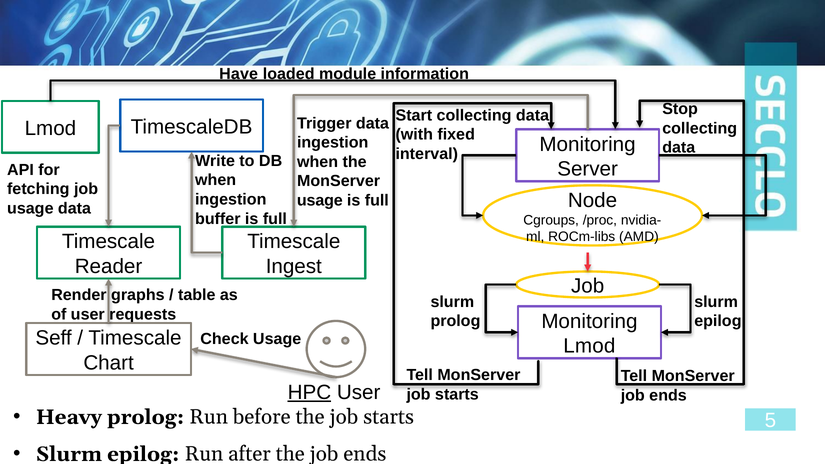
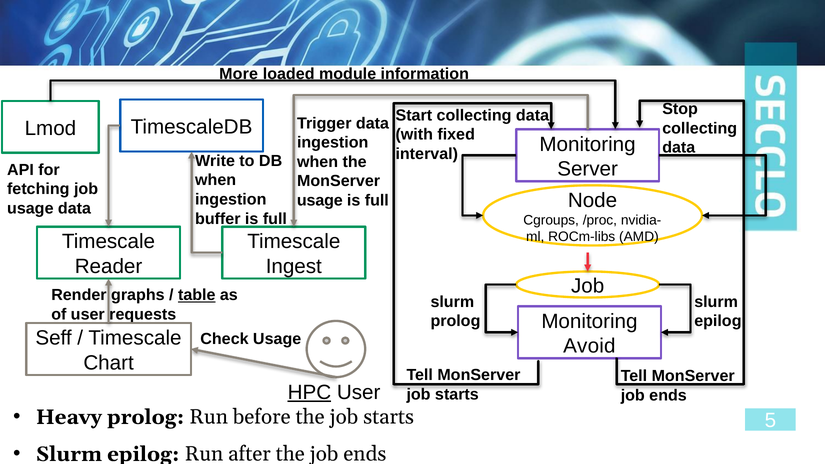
Have: Have -> More (239, 74)
table underline: none -> present (197, 295)
Lmod: Lmod -> Avoid (589, 346)
